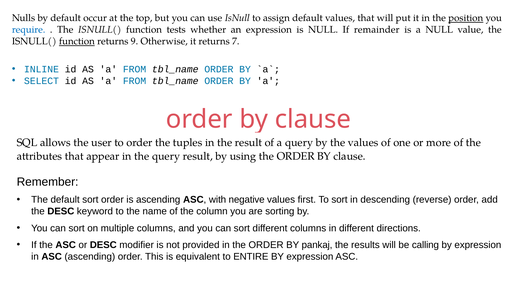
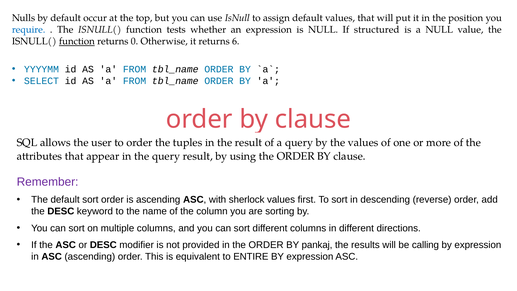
position underline: present -> none (466, 18)
remainder: remainder -> structured (377, 30)
9: 9 -> 0 (134, 41)
7: 7 -> 6 (236, 41)
INLINE: INLINE -> YYYYMM (41, 69)
Remember colour: black -> purple (48, 182)
negative: negative -> sherlock (247, 200)
